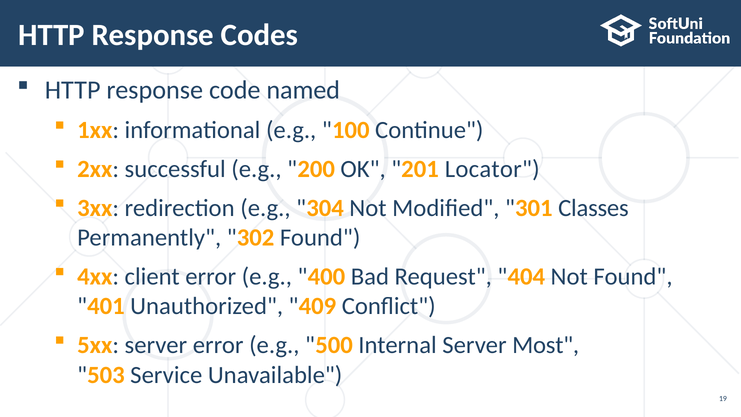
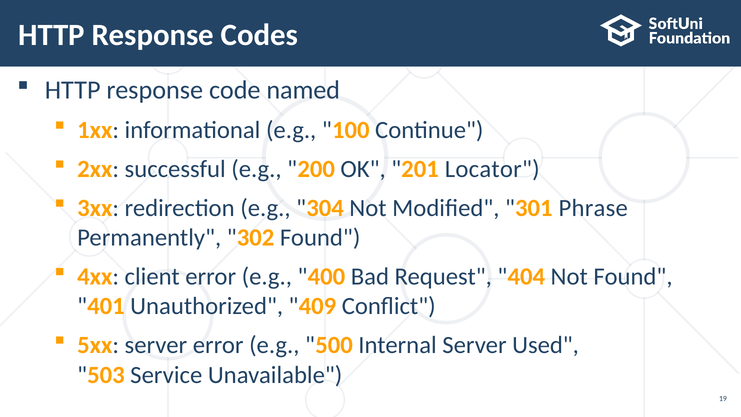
Classes: Classes -> Phrase (593, 208)
Most: Most -> Used (546, 345)
